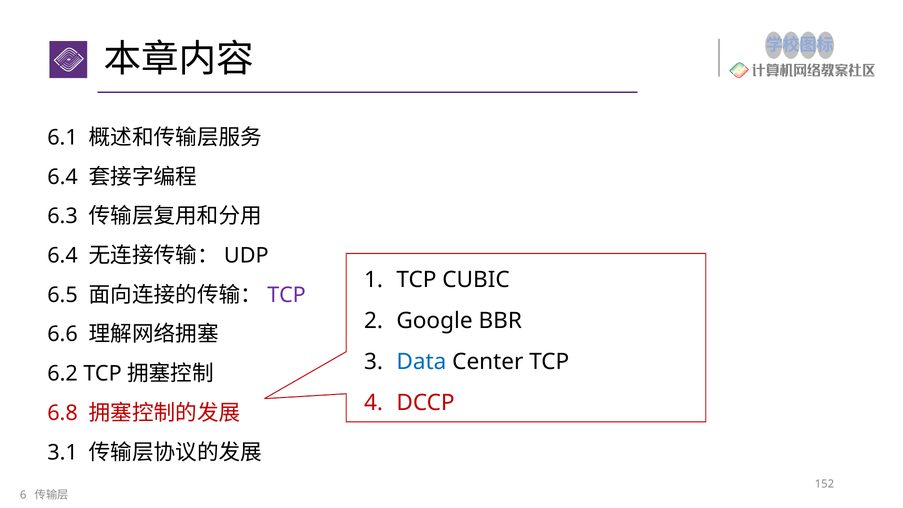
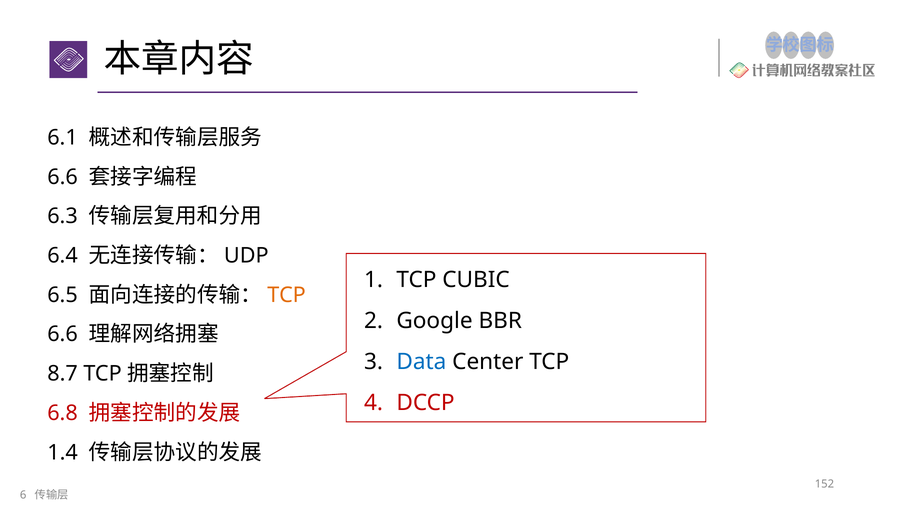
6.4: 6.4 -> 6.6 (63, 177)
TCP colour: purple -> orange (287, 295)
6.2: 6.2 -> 8.7 (63, 374)
3.1: 3.1 -> 1.4 (63, 452)
